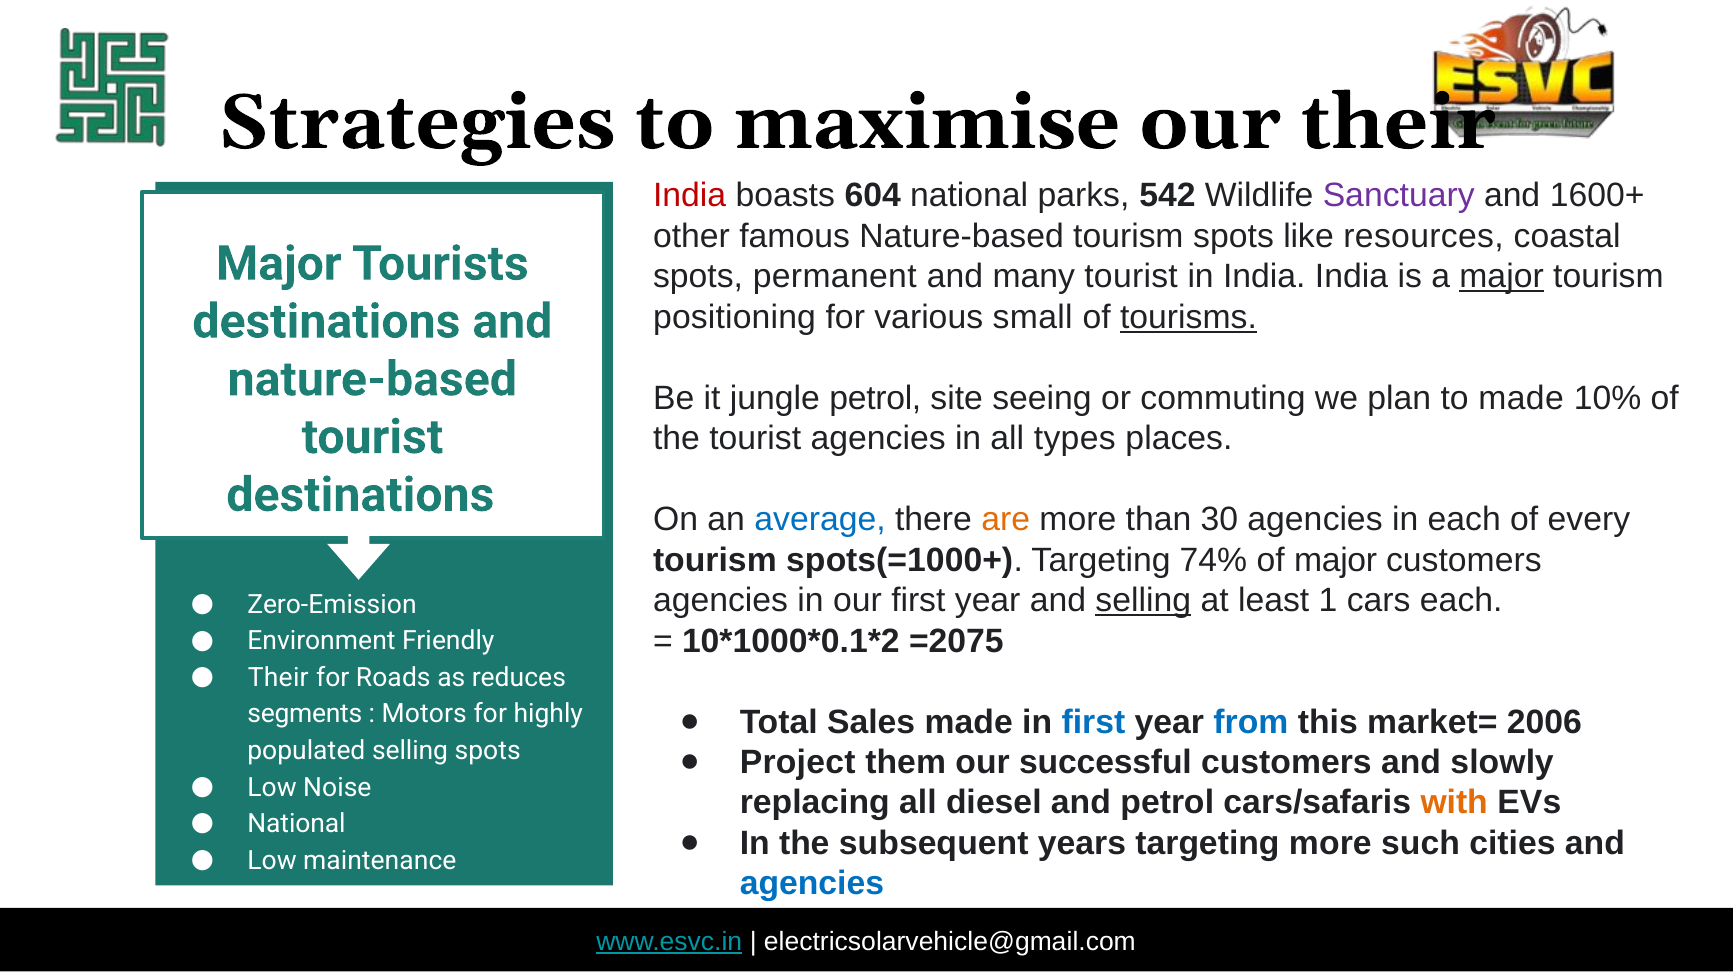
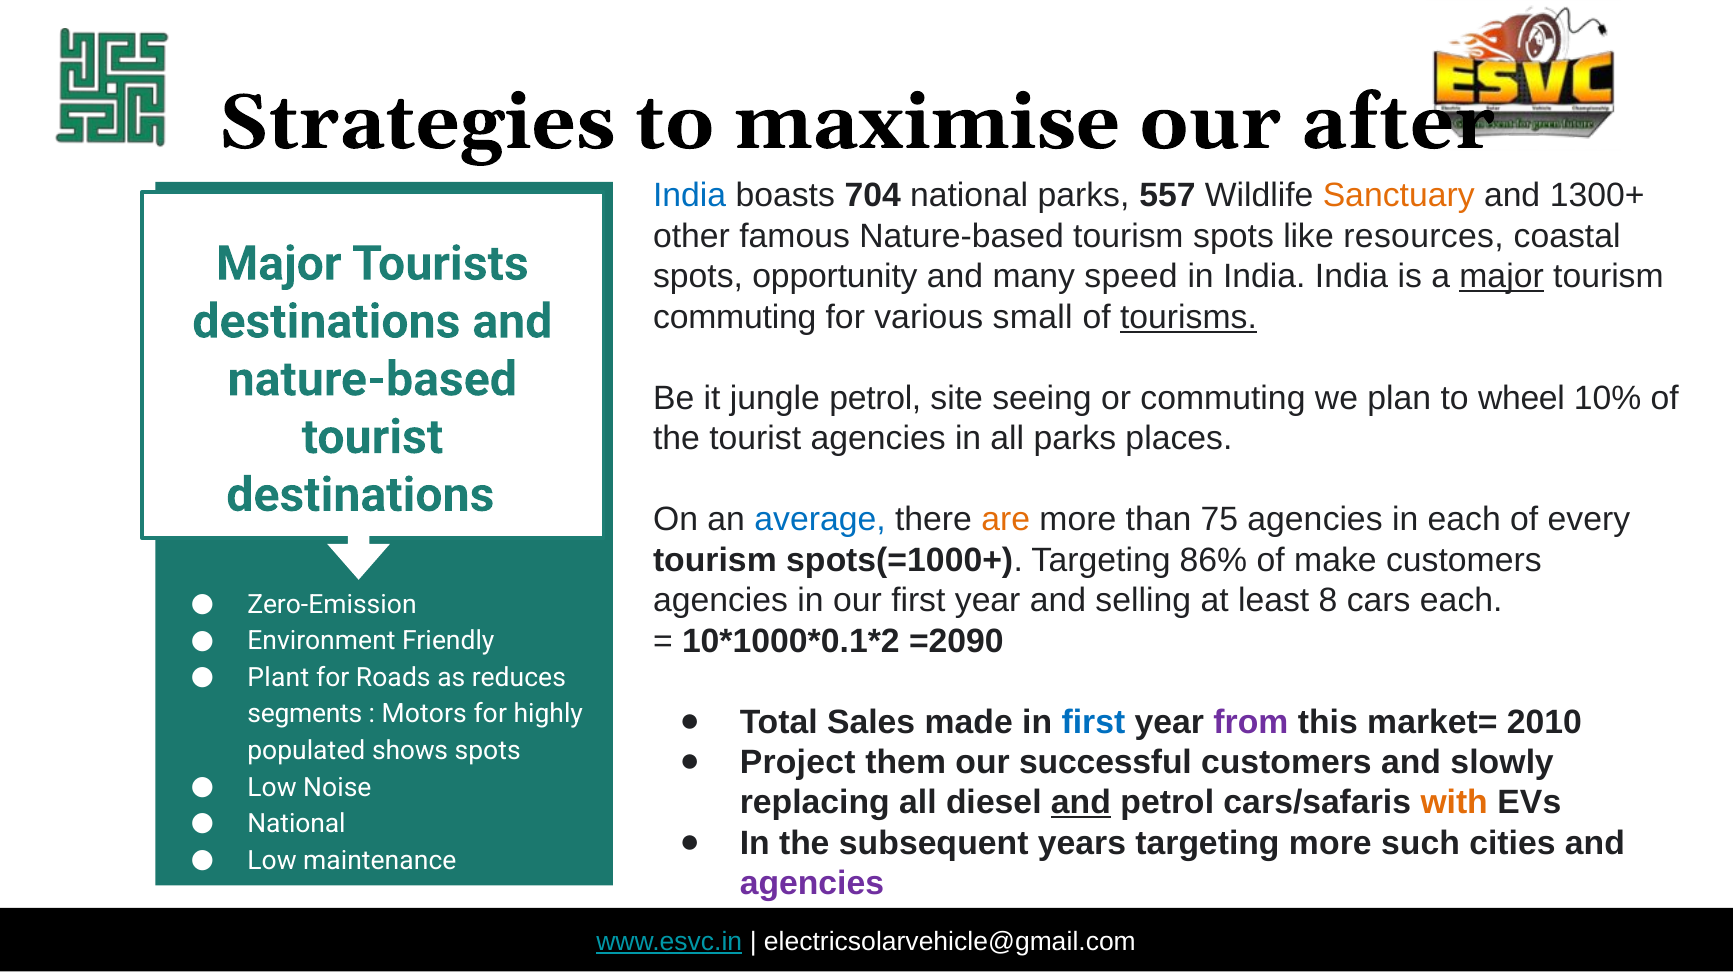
our their: their -> after (1398, 122)
India colour: red -> blue (690, 196)
604: 604 -> 704 (873, 196)
542: 542 -> 557 (1167, 196)
Sanctuary colour: purple -> orange (1399, 196)
1600+: 1600+ -> 1300+ (1597, 196)
permanent: permanent -> opportunity (835, 277)
many tourist: tourist -> speed (1131, 277)
positioning: positioning -> commuting (735, 317)
to made: made -> wheel (1521, 398)
all types: types -> parks (1075, 439)
30: 30 -> 75 (1219, 519)
74%: 74% -> 86% (1213, 560)
of major: major -> make (1335, 560)
selling underline: present -> none (1143, 600)
1: 1 -> 8 (1328, 600)
=2075: =2075 -> =2090 (956, 641)
Their: Their -> Plant (278, 678)
from colour: blue -> purple (1251, 722)
2006: 2006 -> 2010 (1544, 722)
populated selling: selling -> shows (410, 751)
and underline: none -> present (1081, 803)
agencies colour: blue -> purple (812, 884)
